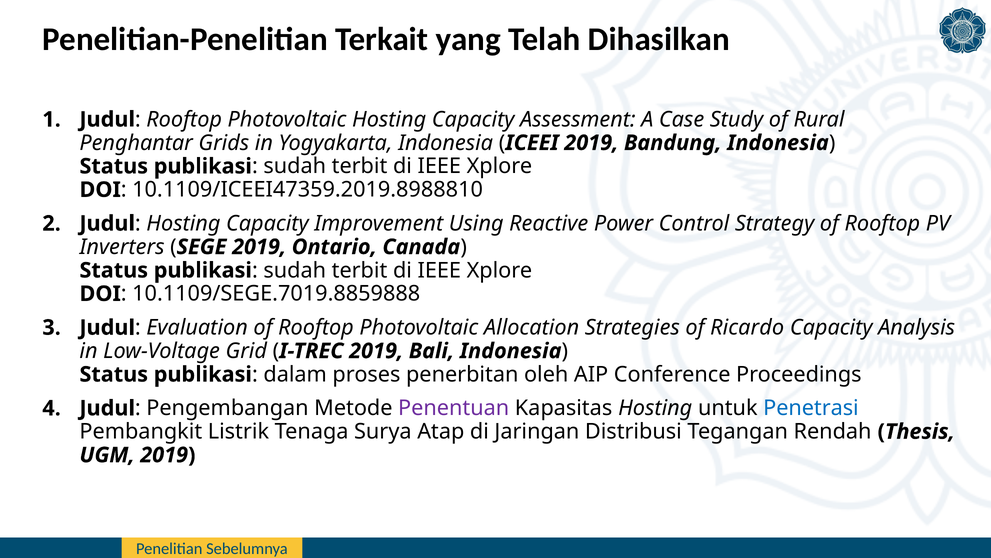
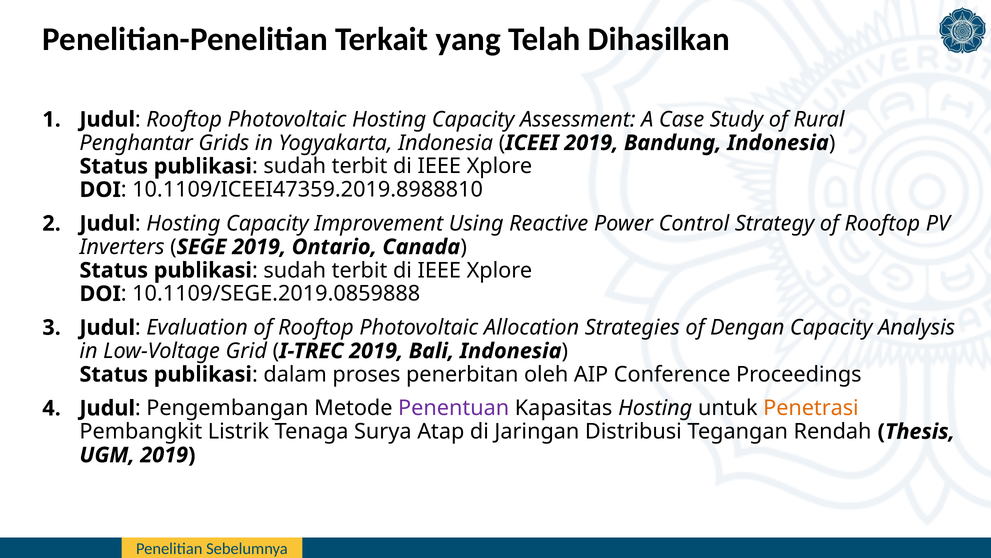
10.1109/SEGE.7019.8859888: 10.1109/SEGE.7019.8859888 -> 10.1109/SEGE.2019.0859888 (276, 294)
Ricardo: Ricardo -> Dengan (747, 327)
Penetrasi colour: blue -> orange (811, 408)
